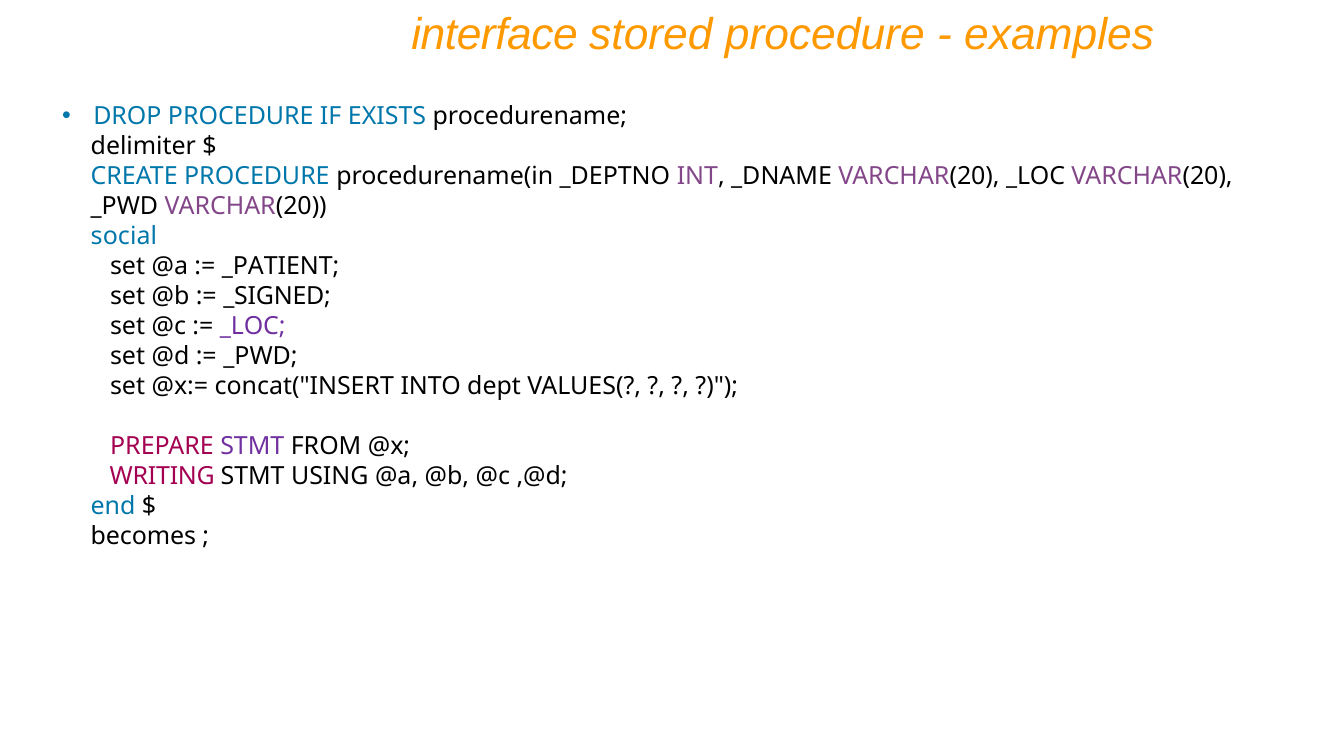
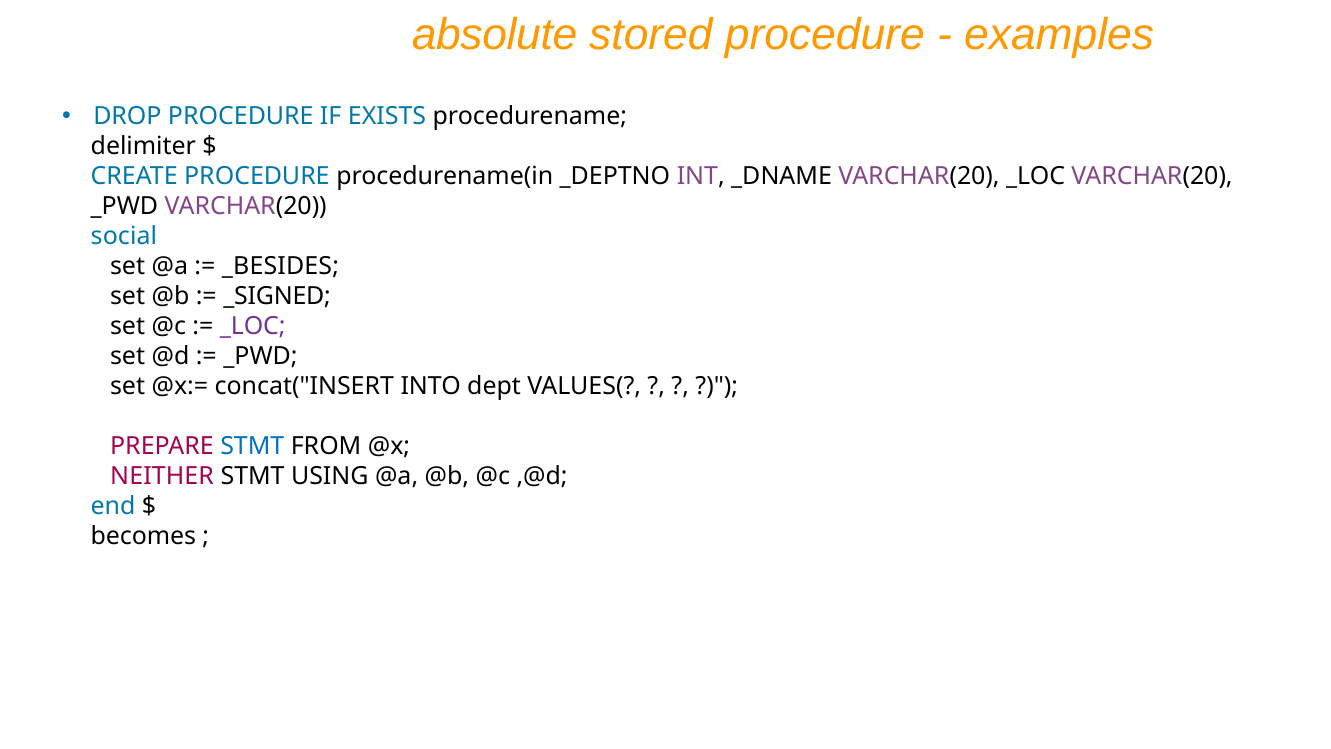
interface: interface -> absolute (494, 35)
_PATIENT: _PATIENT -> _BESIDES (280, 266)
STMT colour: purple -> blue (252, 446)
WRITING: WRITING -> NEITHER (162, 476)
